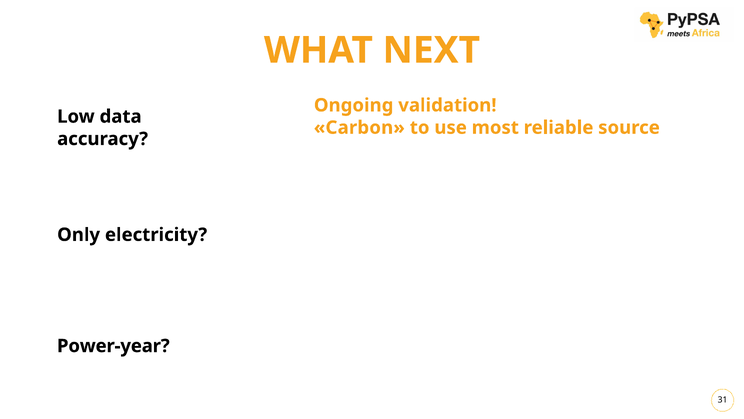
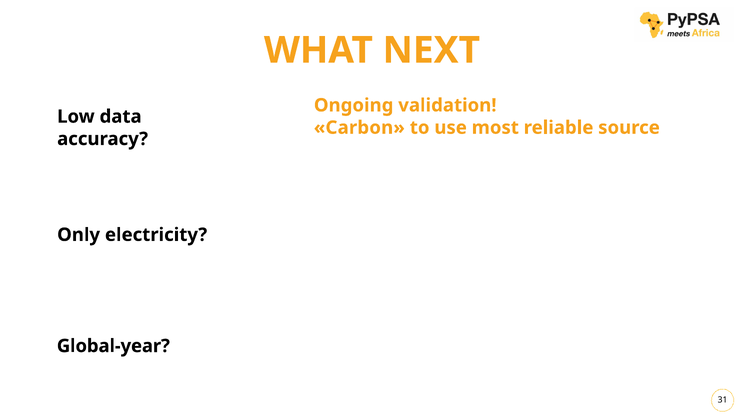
Power-year: Power-year -> Global-year (113, 346)
